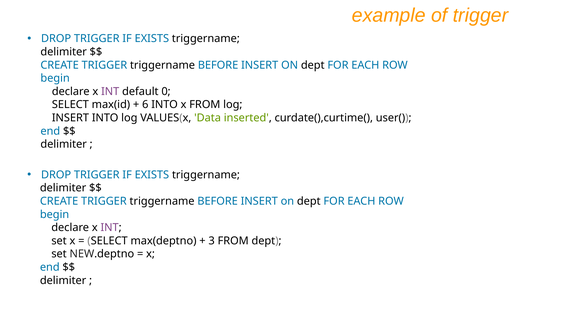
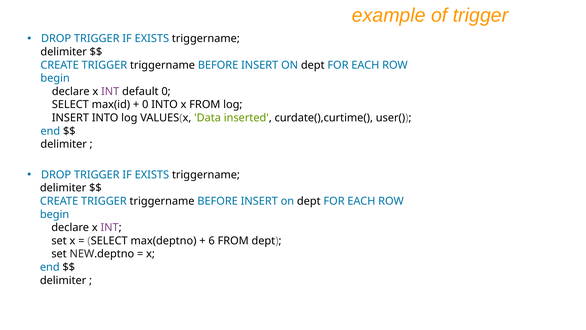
6: 6 -> 0 (145, 105)
3: 3 -> 6 (212, 241)
